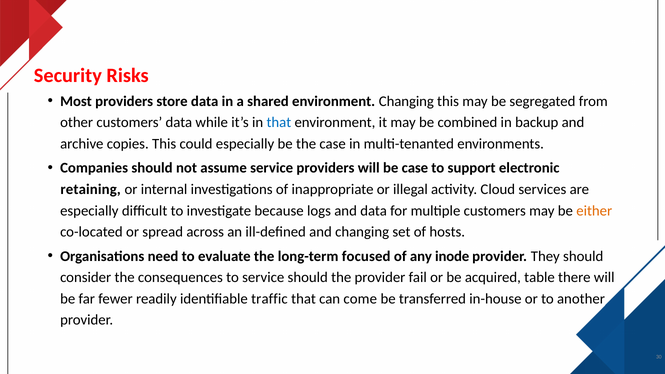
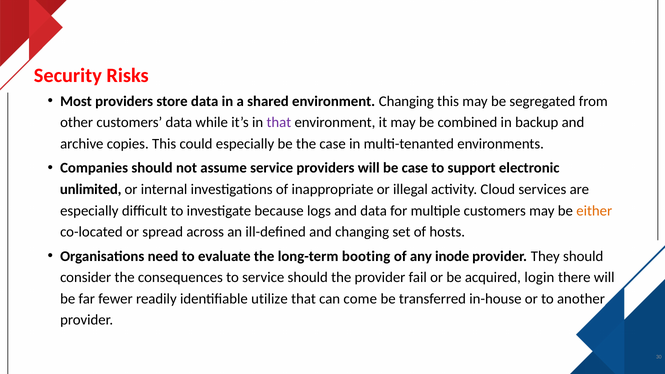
that colour: blue -> purple (279, 123)
retaining: retaining -> unlimited (91, 189)
focused: focused -> booting (366, 256)
table: table -> login (539, 277)
traffic: traffic -> utilize (269, 299)
